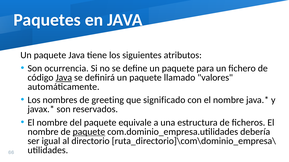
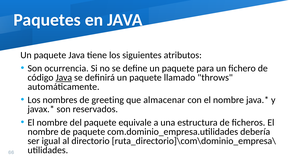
valores: valores -> throws (215, 78)
significado: significado -> almacenar (164, 100)
paquete underline: present -> none (89, 132)
